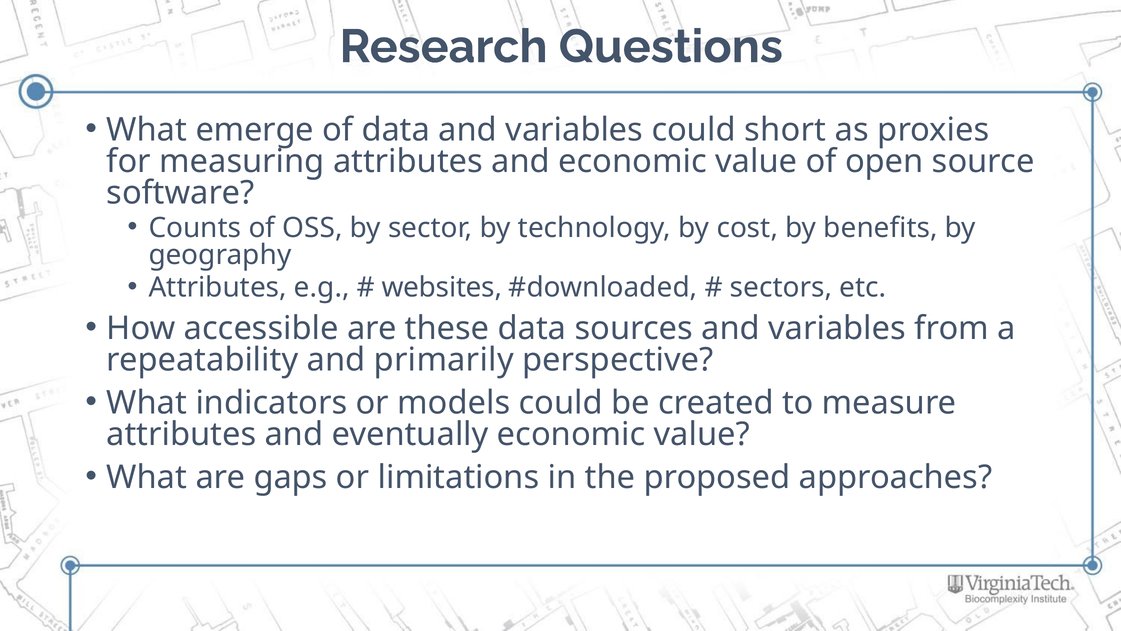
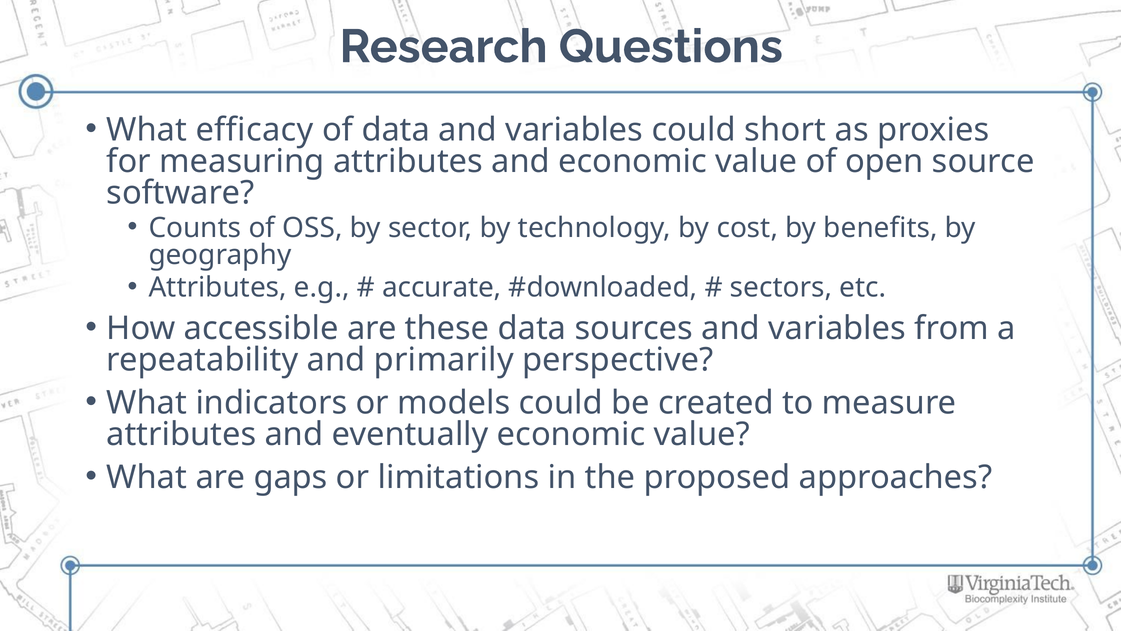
emerge: emerge -> efficacy (254, 130)
websites: websites -> accurate (442, 287)
